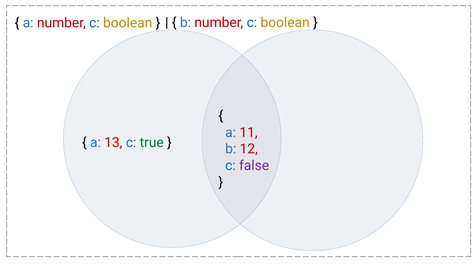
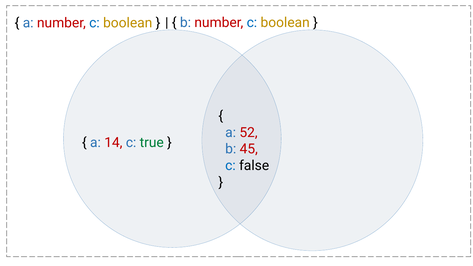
11: 11 -> 52 (249, 133)
13: 13 -> 14 (113, 142)
12: 12 -> 45 (249, 149)
false colour: purple -> black (254, 166)
